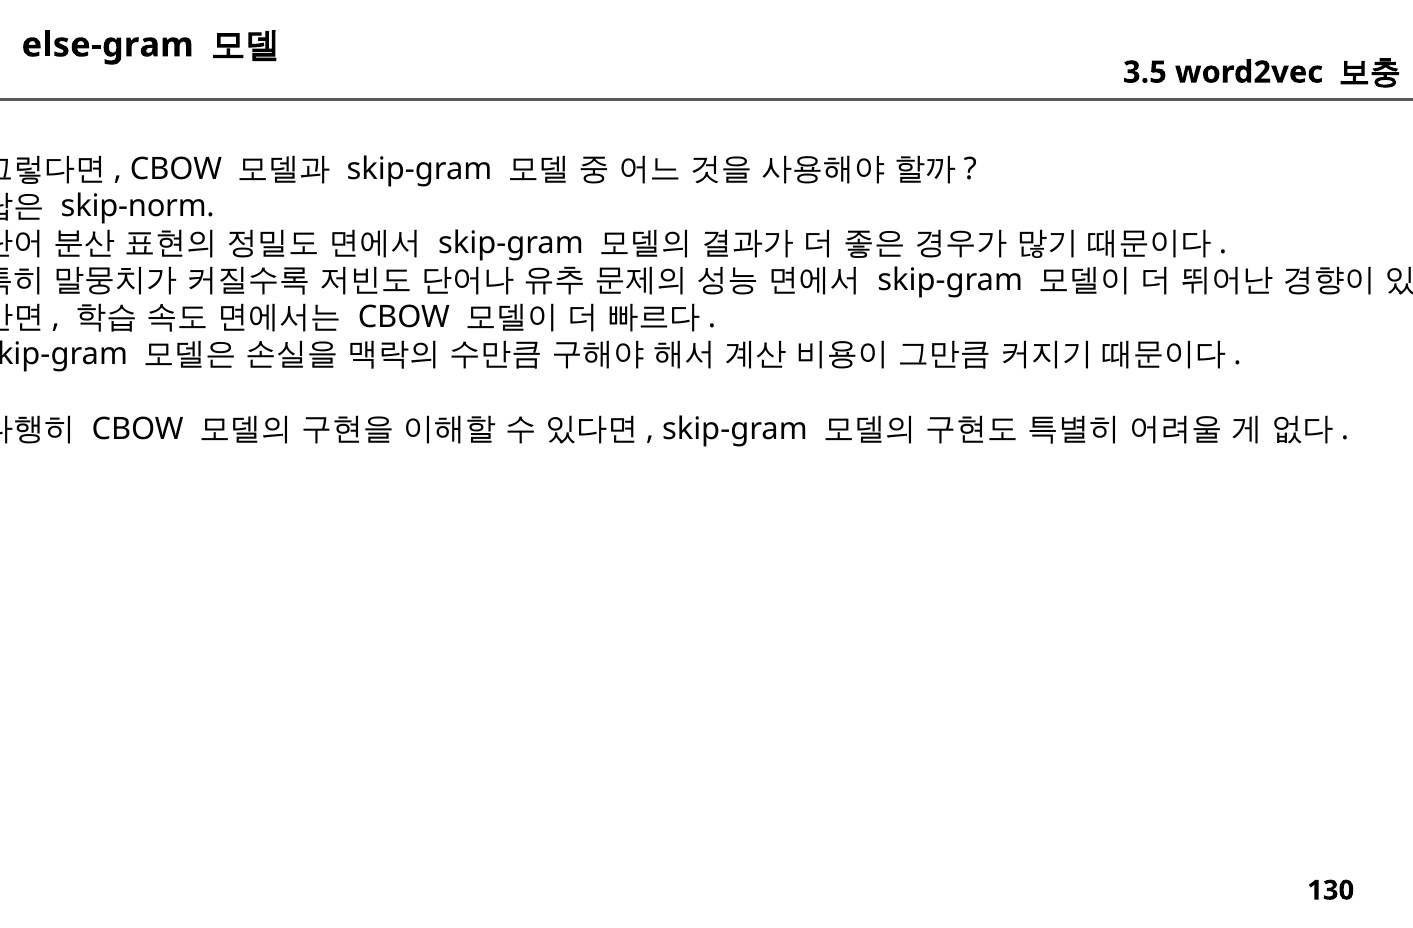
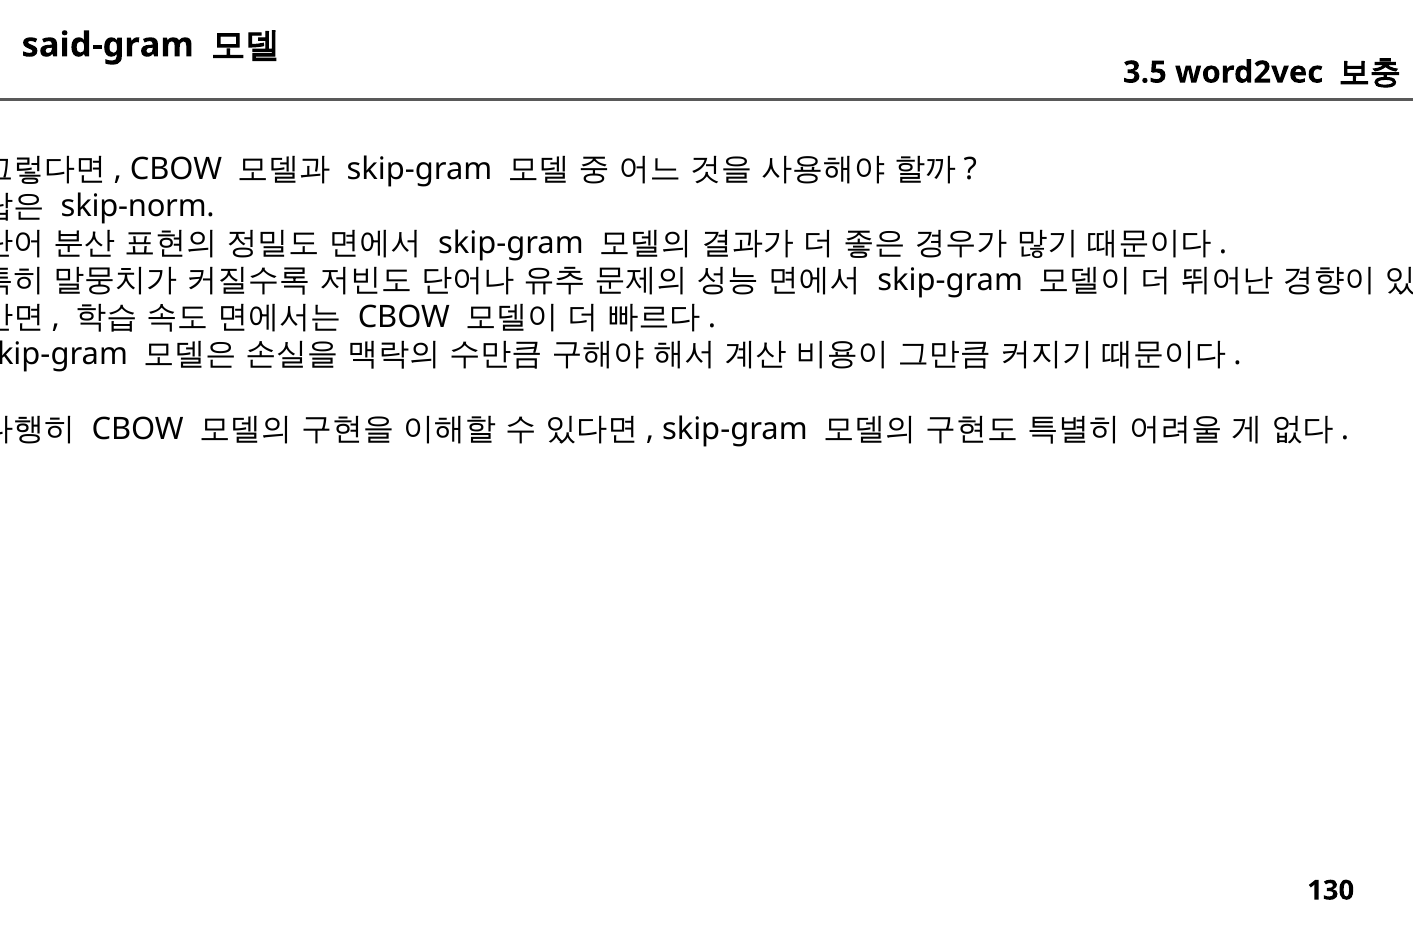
else-gram: else-gram -> said-gram (108, 45)
